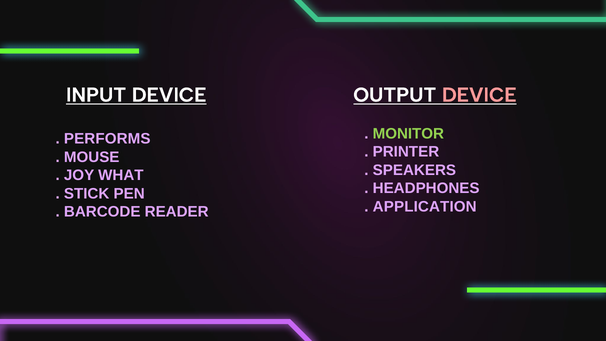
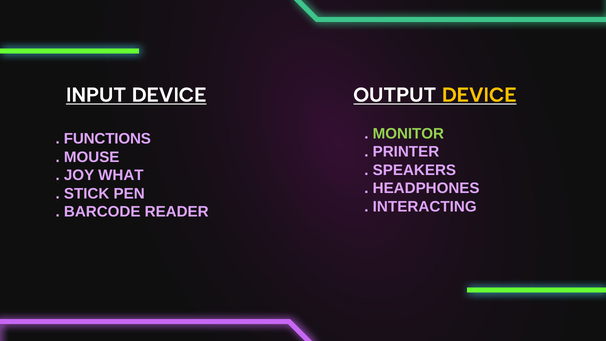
DEVICE colour: pink -> yellow (479, 95)
PERFORMS: PERFORMS -> FUNCTIONS (107, 139)
APPLICATION: APPLICATION -> INTERACTING (425, 206)
